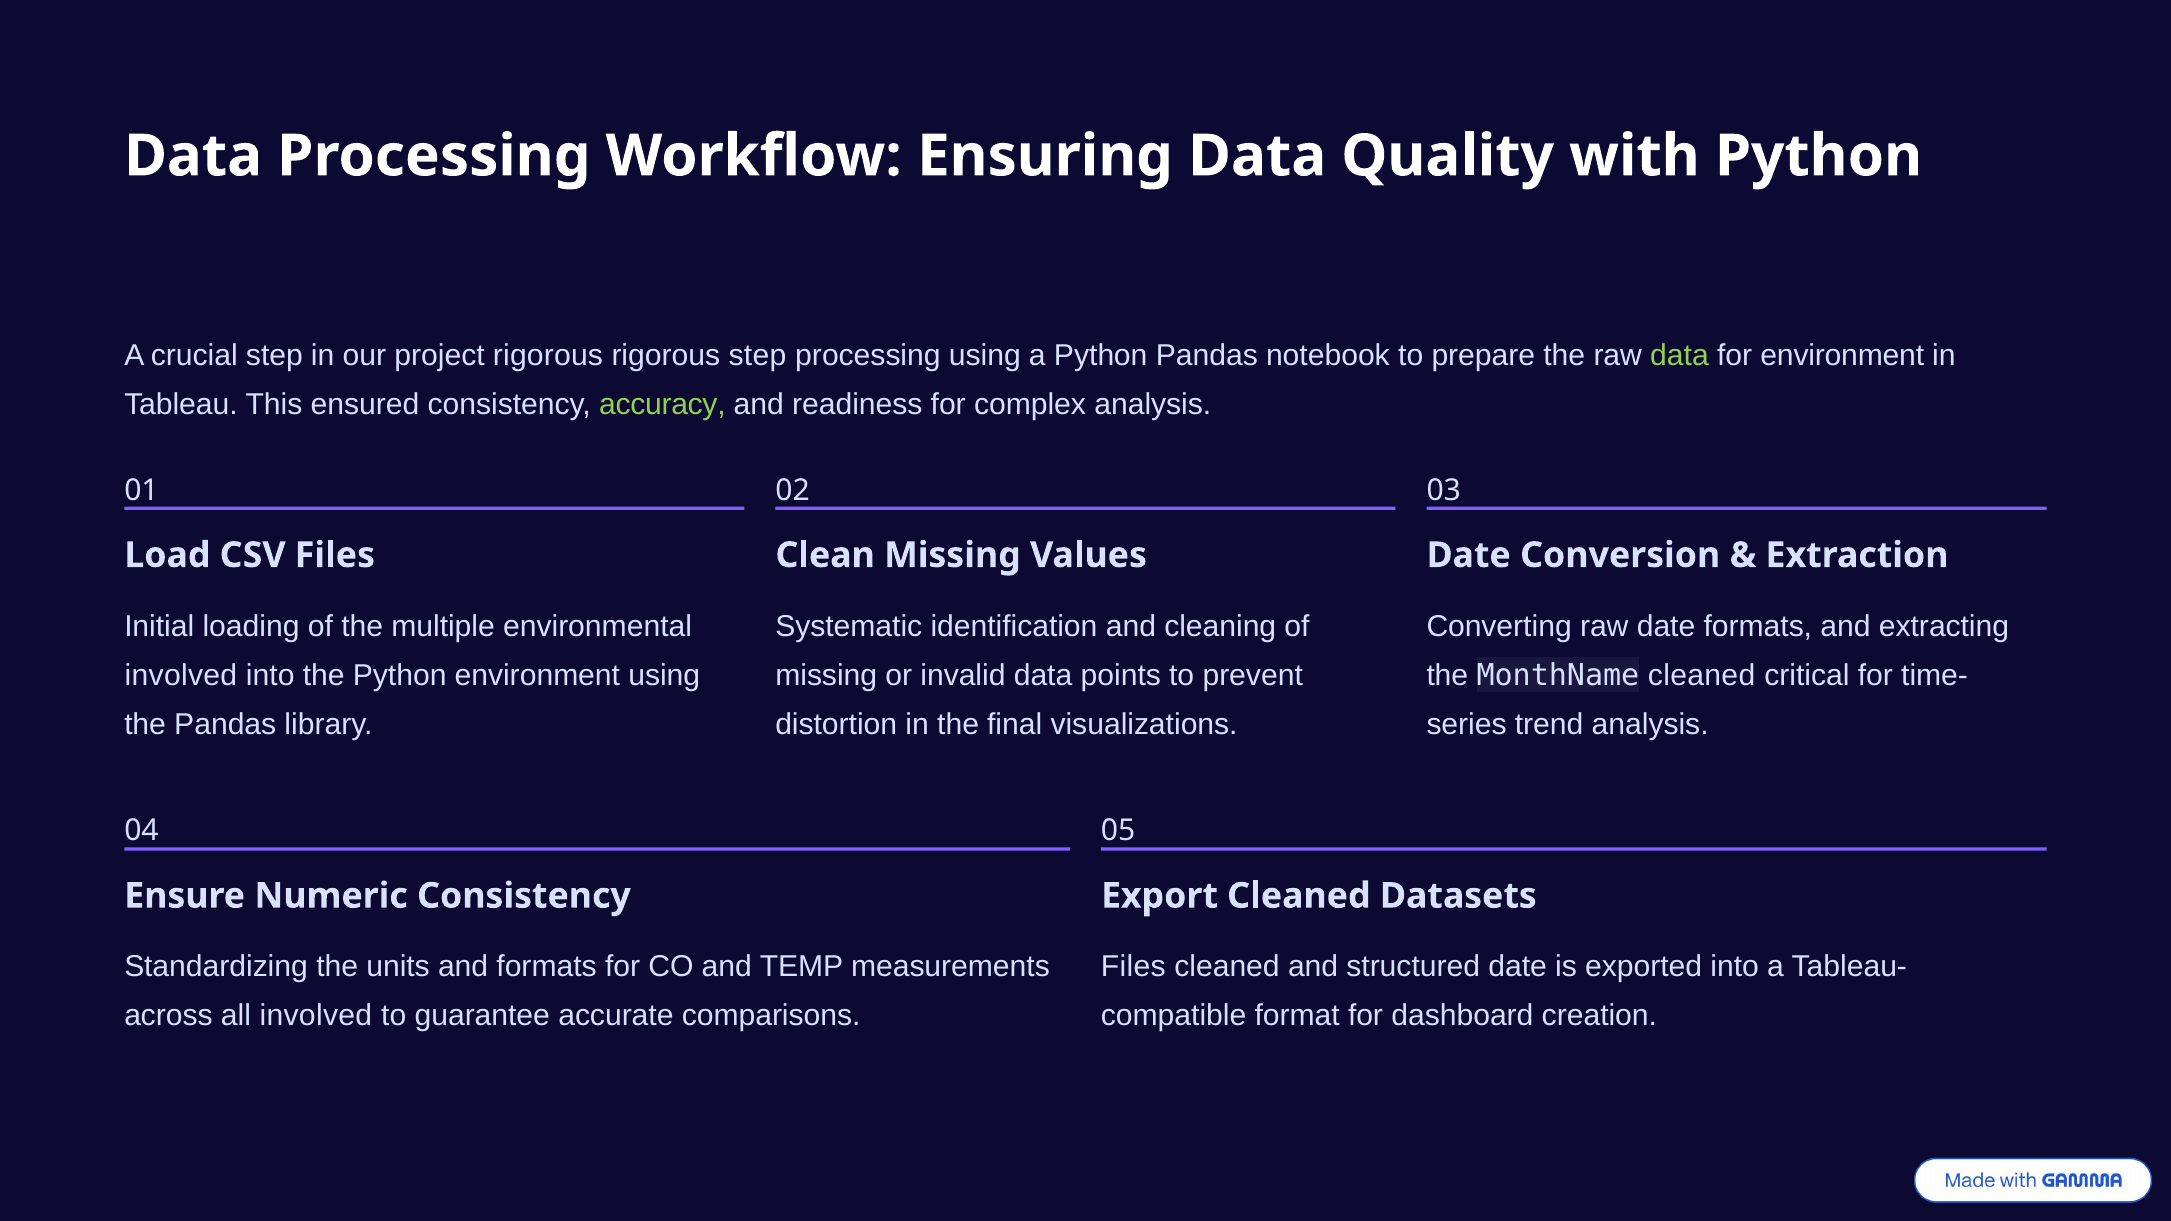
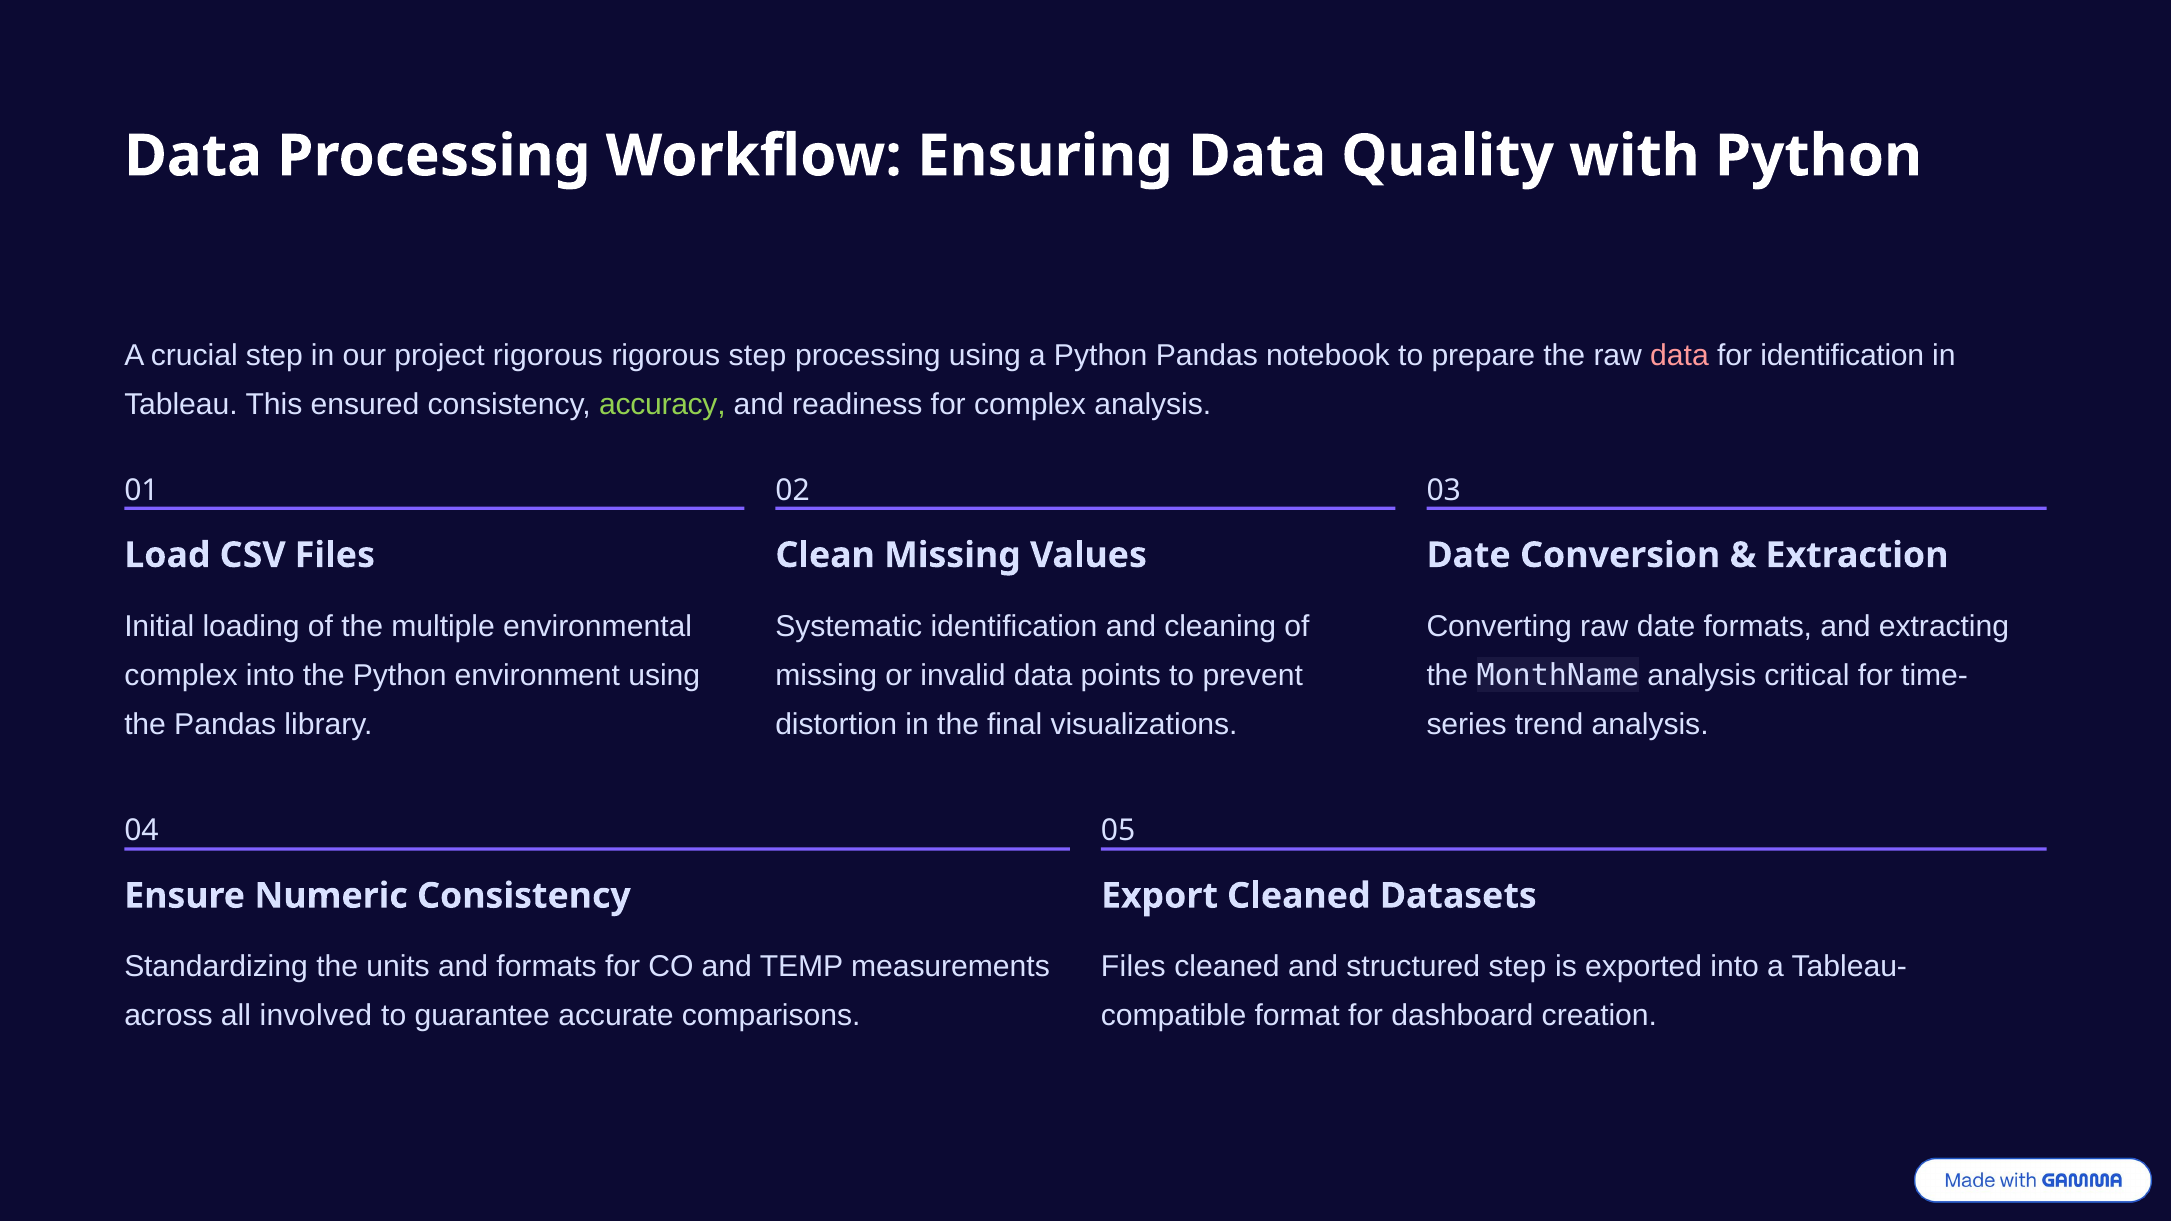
data colour: light green -> pink (1680, 356)
for environment: environment -> identification (1842, 356)
involved: involved -> complex (181, 675)
MonthName cleaned: cleaned -> analysis (1702, 675)
structured date: date -> step (1517, 967)
